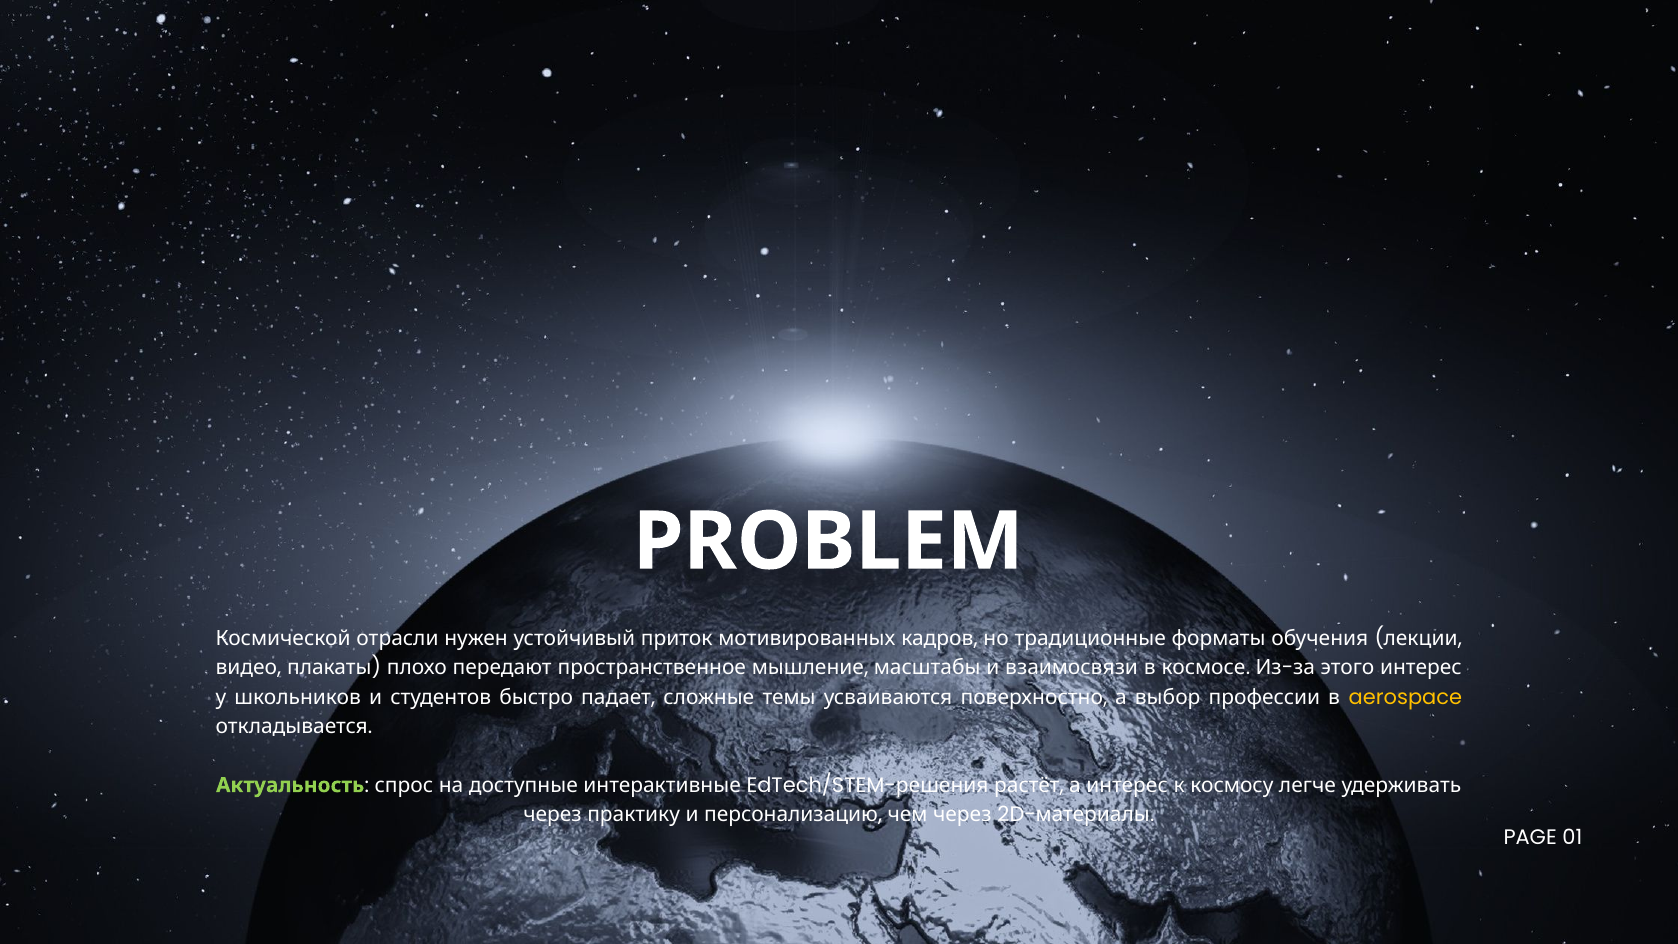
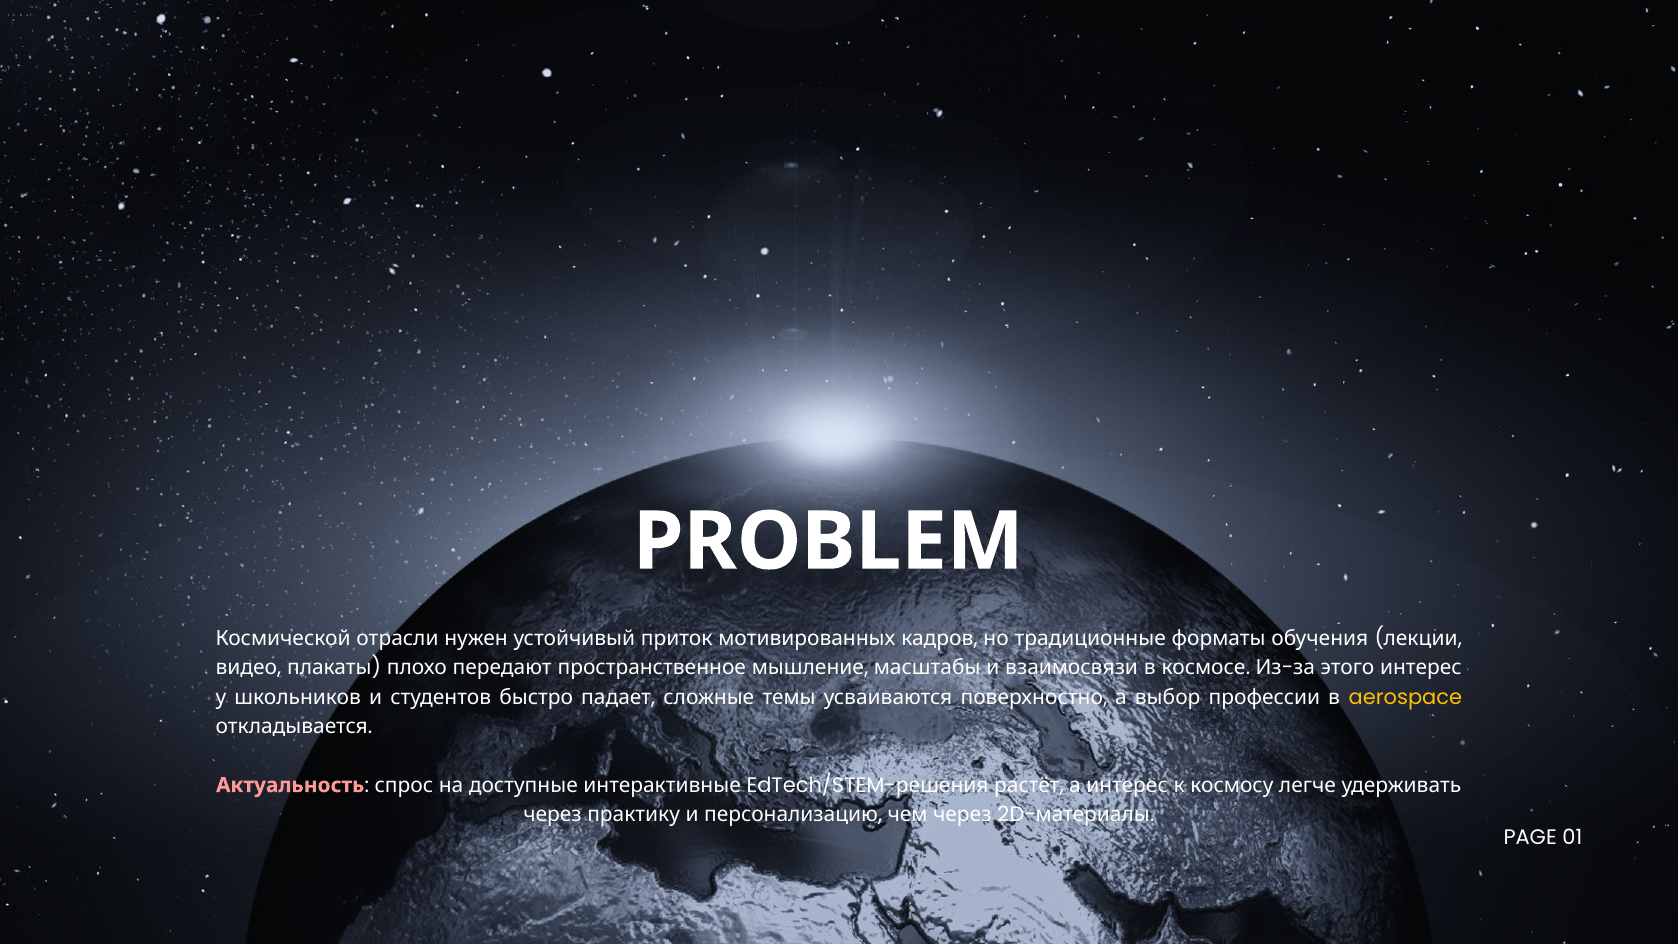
Актуальность colour: light green -> pink (290, 785)
